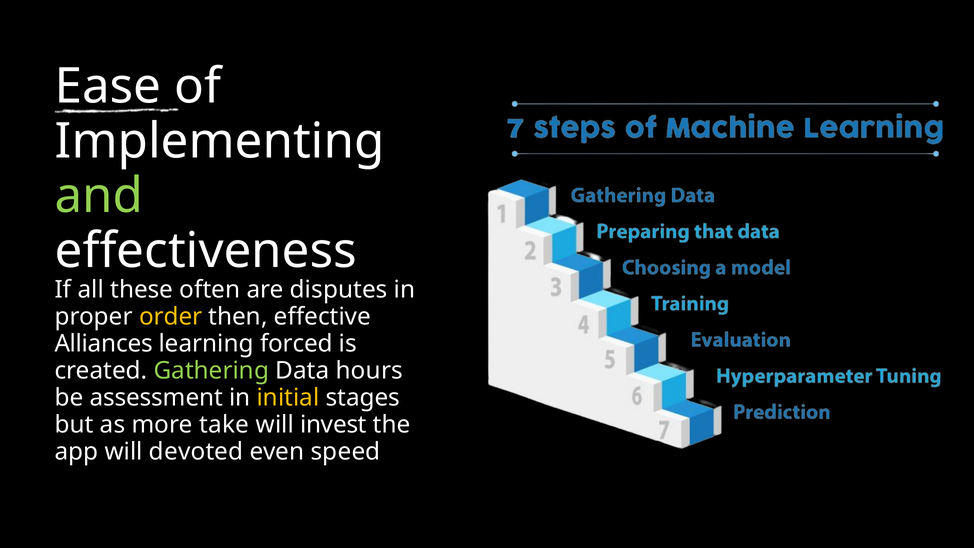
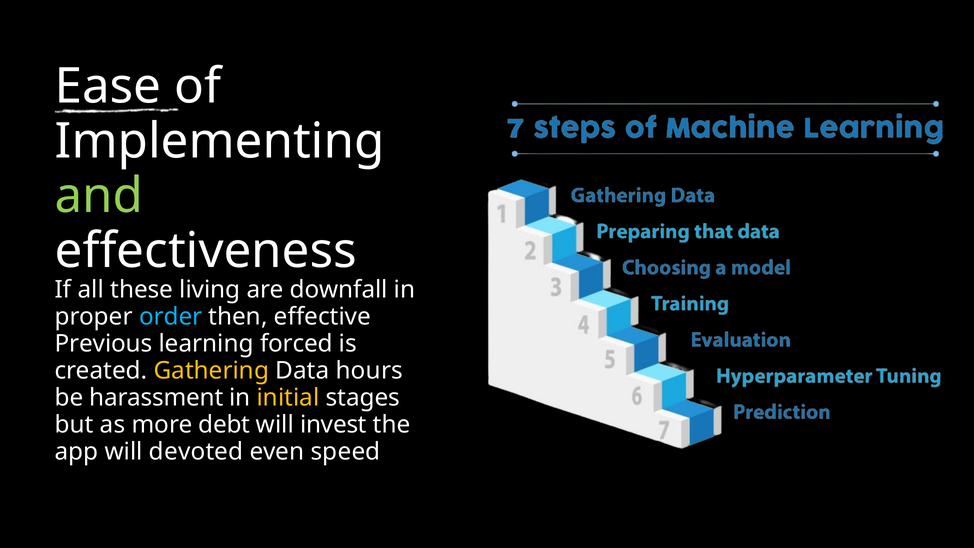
often: often -> living (210, 290)
disputes: disputes -> downfall (339, 290)
order colour: yellow -> light blue (171, 317)
Alliances: Alliances -> Previous (104, 344)
Gathering colour: light green -> yellow (211, 371)
assessment: assessment -> harassment (156, 398)
take: take -> debt (224, 425)
